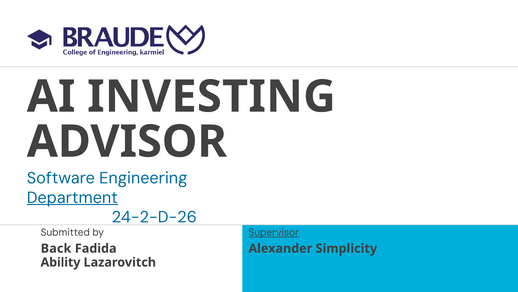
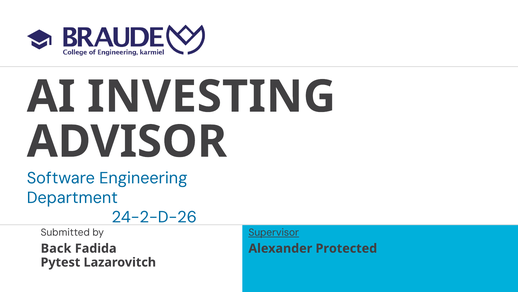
Department underline: present -> none (72, 197)
Simplicity: Simplicity -> Protected (346, 248)
Ability: Ability -> Pytest (60, 262)
